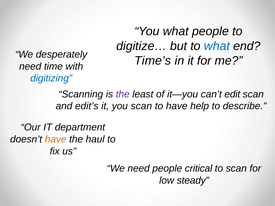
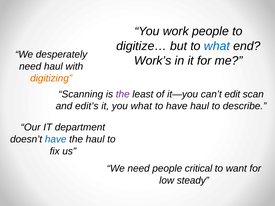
You what: what -> work (176, 31)
Time’s: Time’s -> Work’s (153, 61)
need time: time -> haul (53, 66)
digitizing colour: blue -> orange (51, 78)
you scan: scan -> what (141, 106)
have help: help -> haul (200, 106)
have colour: orange -> blue (56, 139)
to scan: scan -> want (236, 169)
